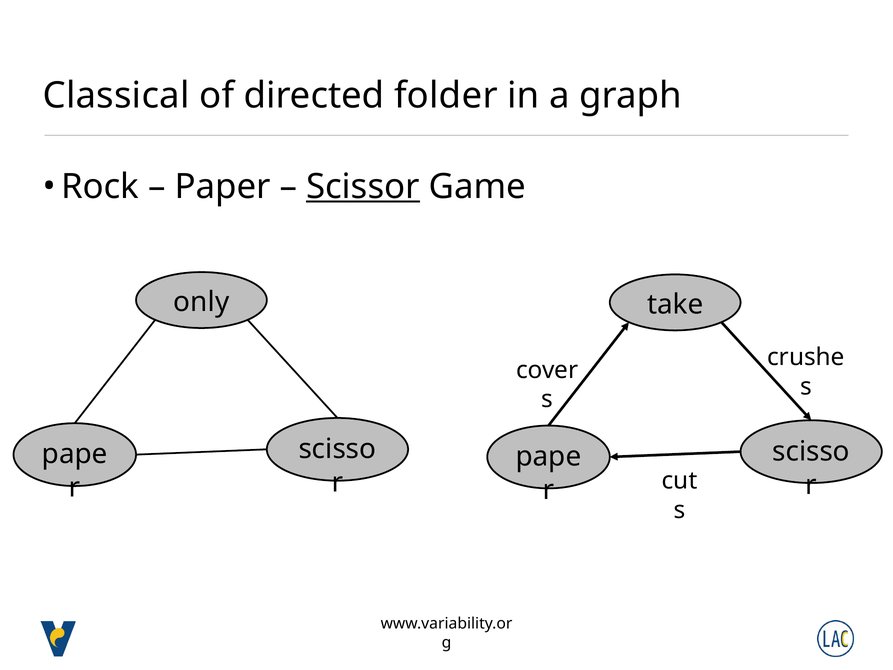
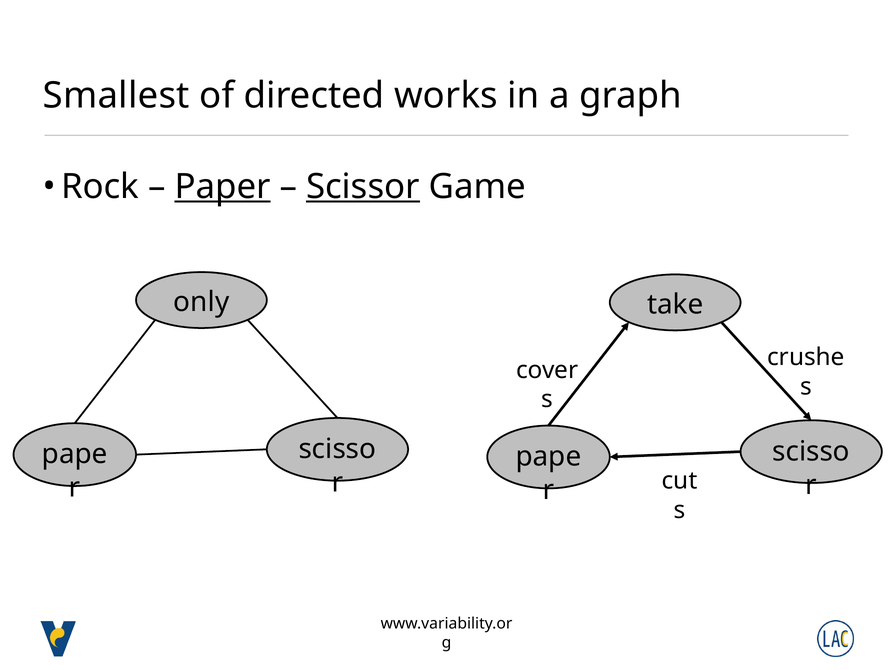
Classical: Classical -> Smallest (116, 96)
folder: folder -> works (446, 96)
Paper underline: none -> present (223, 186)
